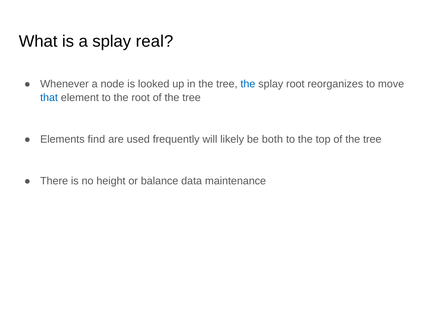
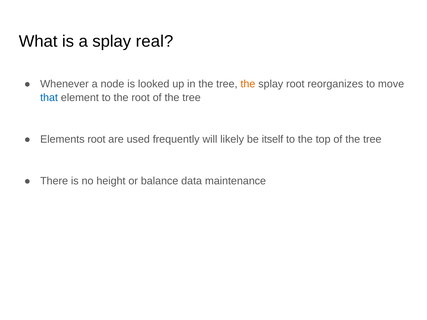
the colour: blue -> orange (248, 84)
Elements find: find -> root (96, 139)
both: both -> itself (272, 139)
